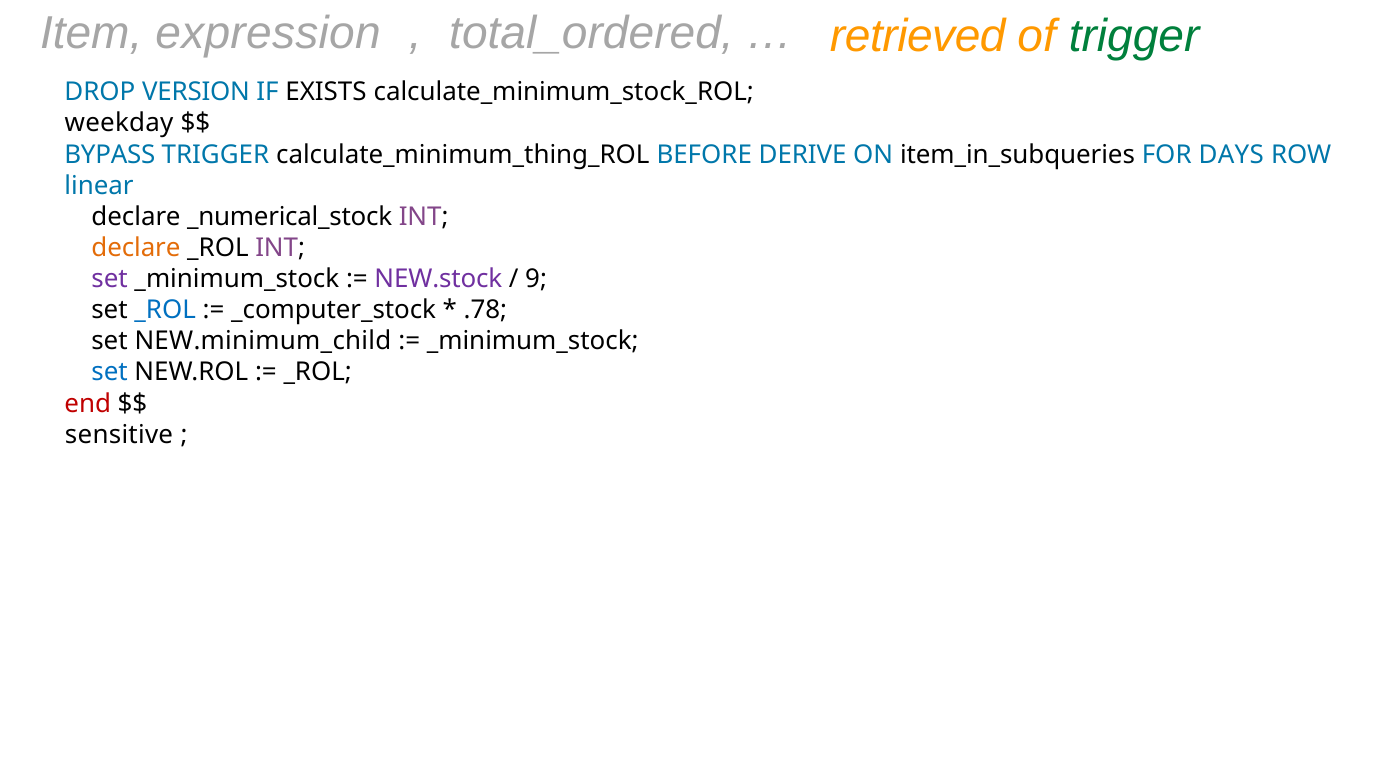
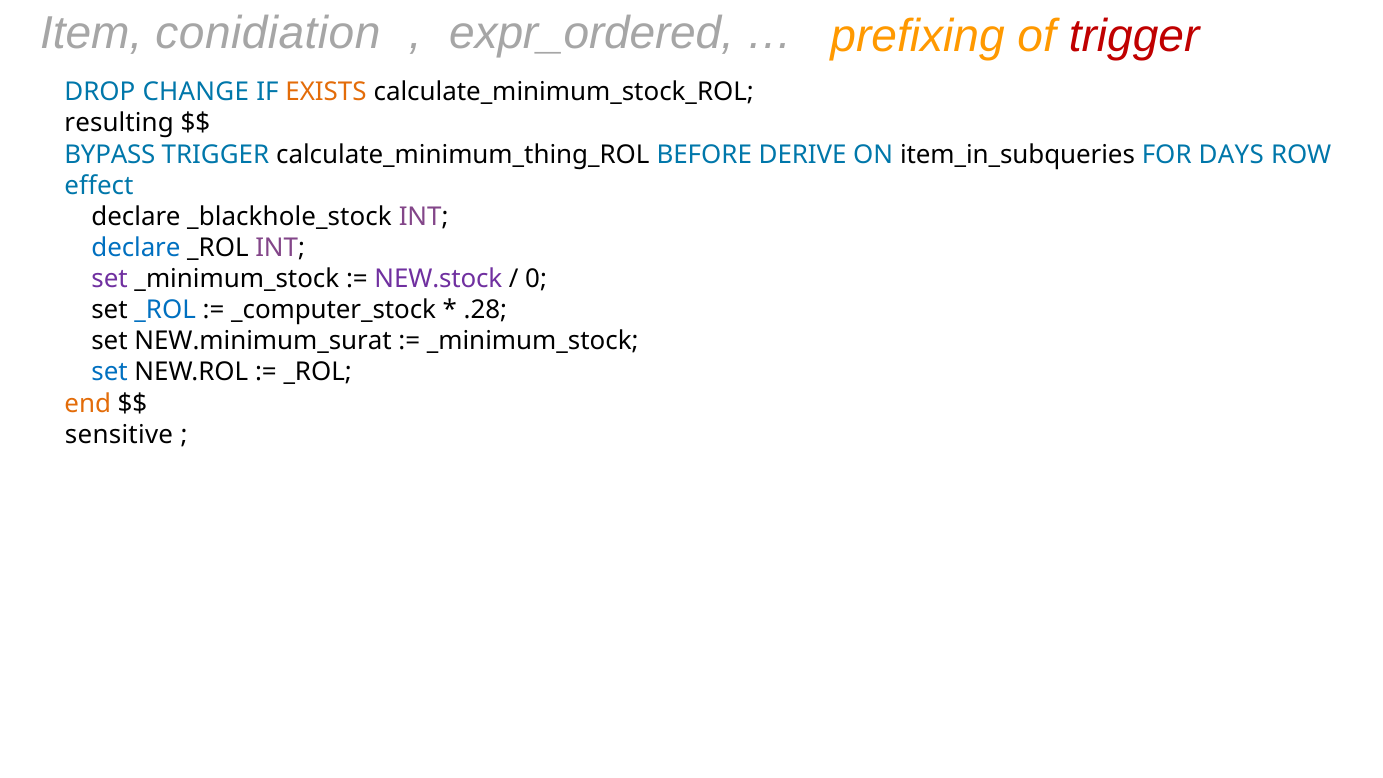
expression: expression -> conidiation (268, 33)
total_ordered: total_ordered -> expr_ordered (592, 33)
retrieved: retrieved -> prefixing (918, 36)
trigger colour: green -> red (1134, 36)
VERSION: VERSION -> CHANGE (196, 92)
EXISTS colour: black -> orange (326, 92)
weekday: weekday -> resulting (119, 123)
linear: linear -> effect (99, 186)
_numerical_stock: _numerical_stock -> _blackhole_stock (289, 217)
declare colour: orange -> blue (136, 248)
9: 9 -> 0 (536, 279)
.78: .78 -> .28 (485, 310)
NEW.minimum_child: NEW.minimum_child -> NEW.minimum_surat (263, 341)
end colour: red -> orange (88, 403)
